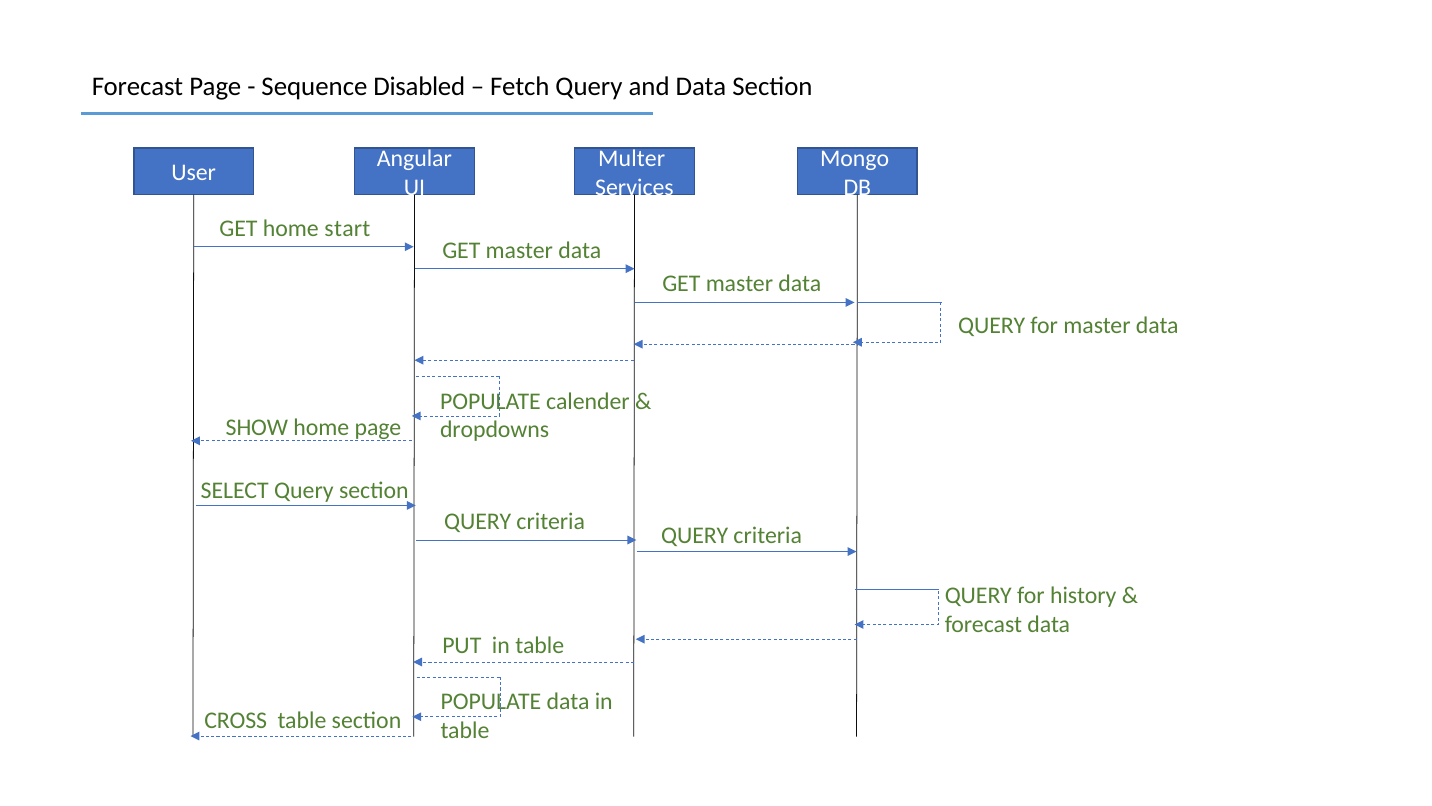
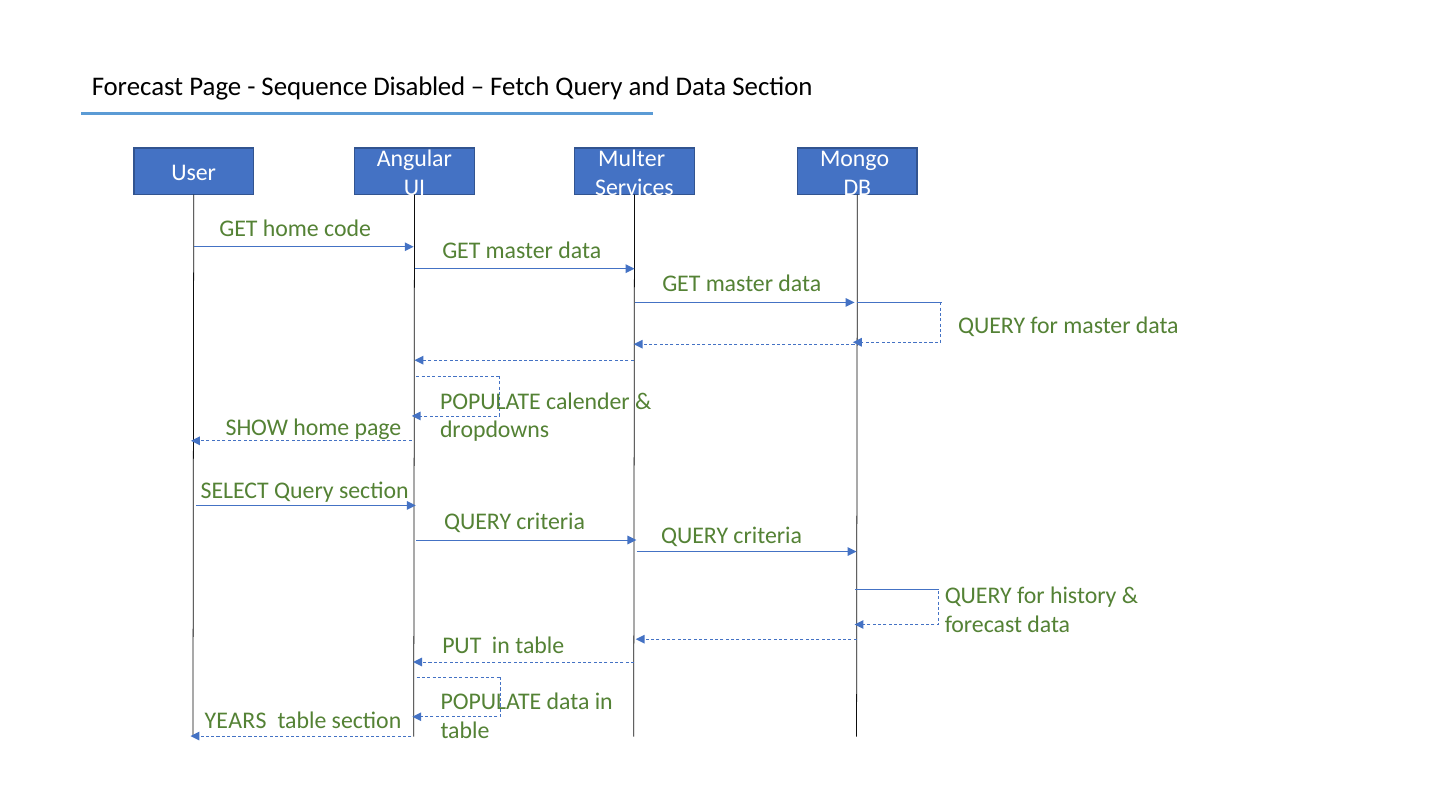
start: start -> code (348, 228)
CROSS: CROSS -> YEARS (236, 720)
